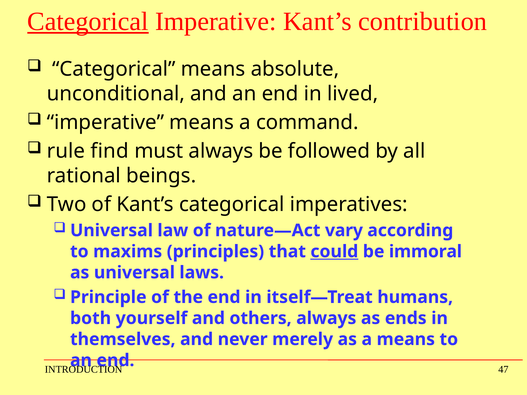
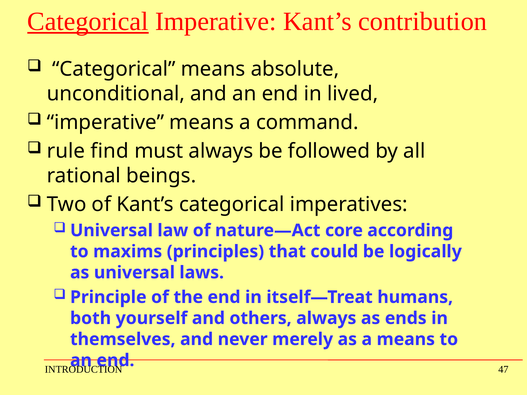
vary: vary -> core (344, 231)
could underline: present -> none (334, 252)
immoral: immoral -> logically (425, 252)
